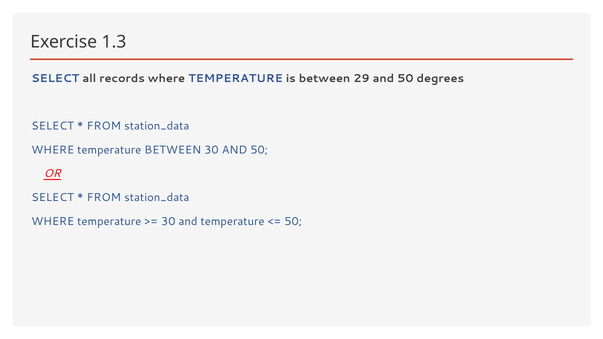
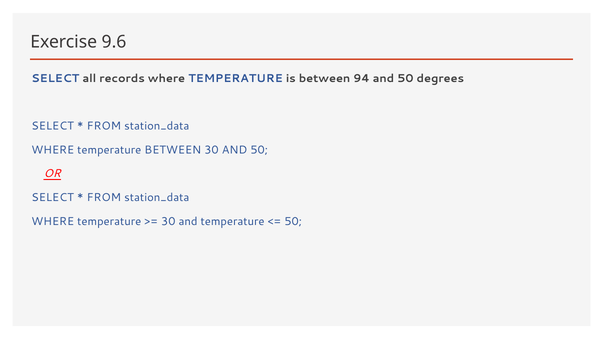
1.3: 1.3 -> 9.6 (114, 42)
29: 29 -> 94 (362, 78)
